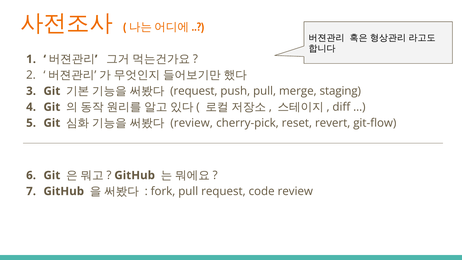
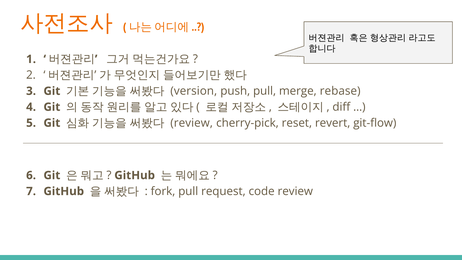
request: request -> version (194, 91)
staging: staging -> rebase (340, 91)
